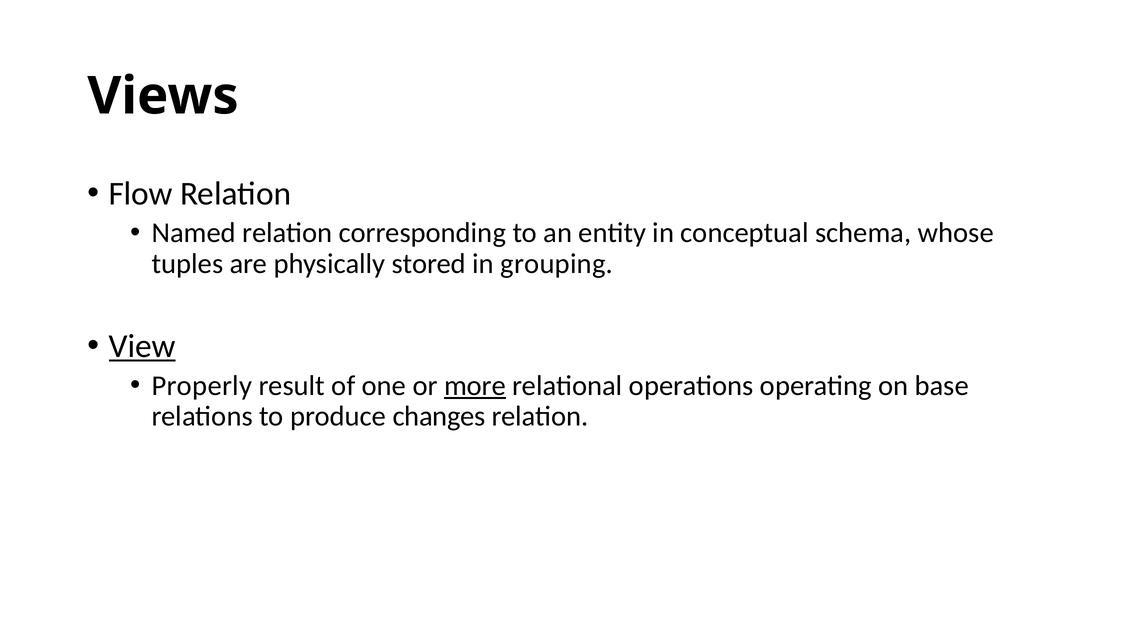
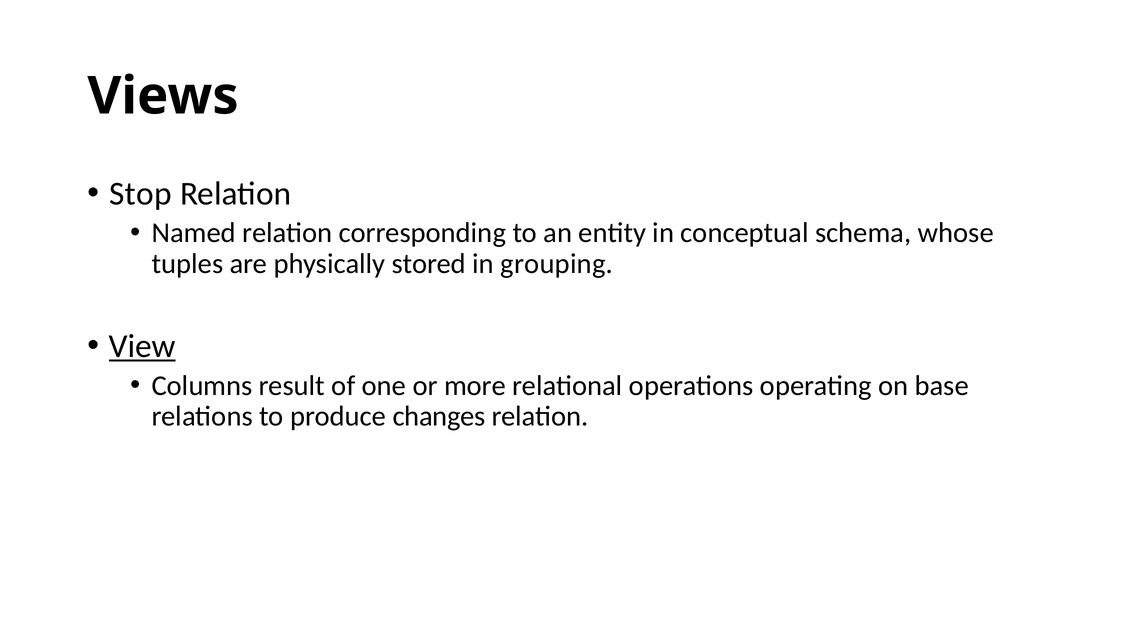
Flow: Flow -> Stop (140, 194)
Properly: Properly -> Columns (202, 386)
more underline: present -> none (475, 386)
